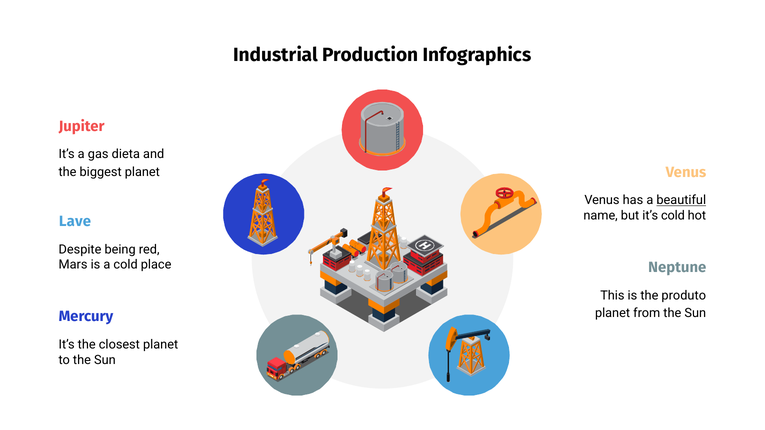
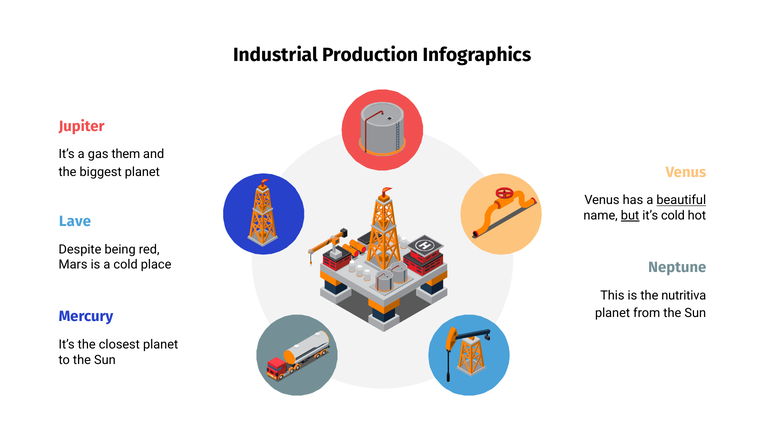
dieta: dieta -> them (126, 154)
but underline: none -> present (630, 216)
produto: produto -> nutritiva (684, 296)
